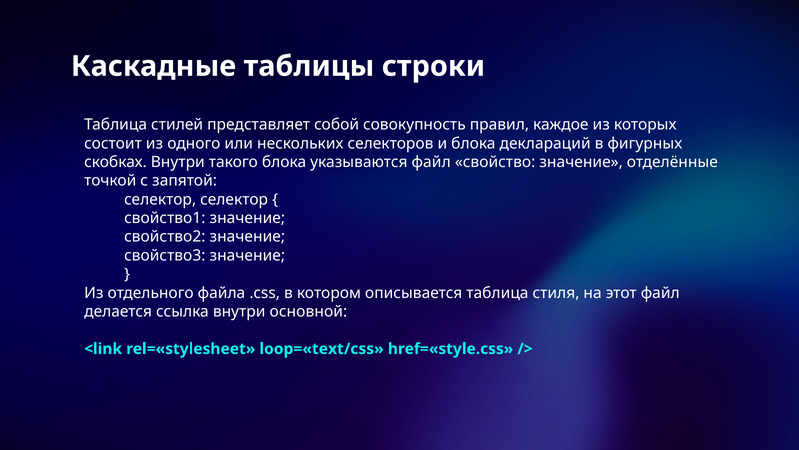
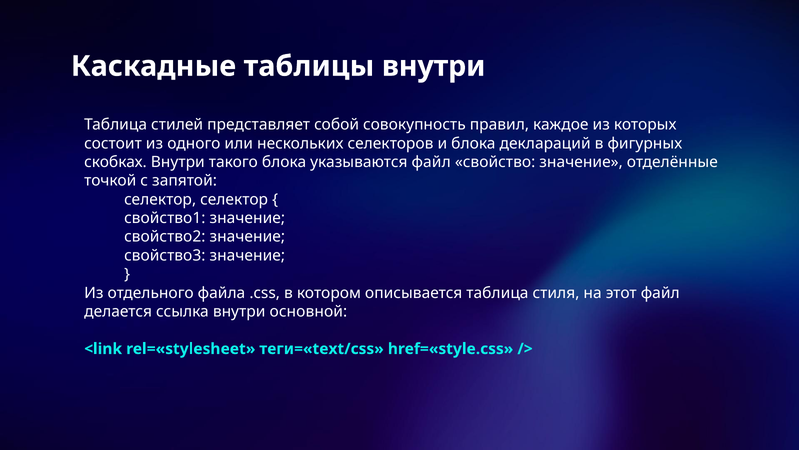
таблицы строки: строки -> внутри (434, 66)
loop=«text/css: loop=«text/css -> теги=«text/css (322, 348)
